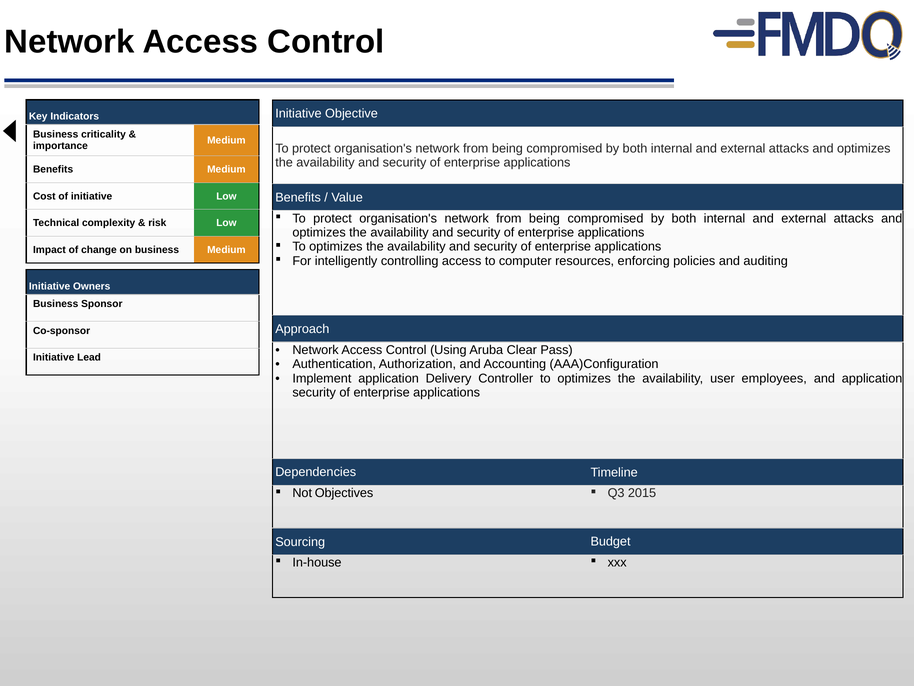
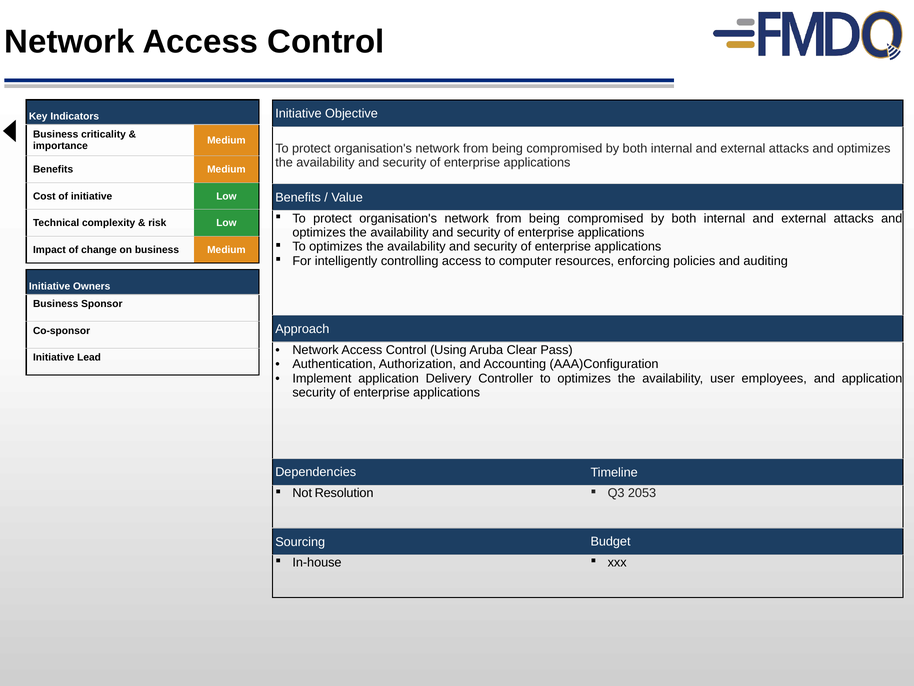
Objectives: Objectives -> Resolution (344, 493)
2015: 2015 -> 2053 (642, 493)
